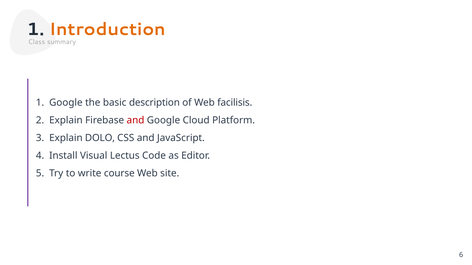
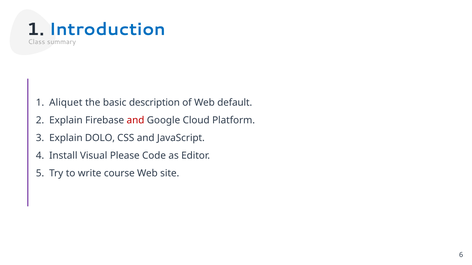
Introduction colour: orange -> blue (107, 29)
1 Google: Google -> Aliquet (66, 103)
facilisis: facilisis -> default (235, 103)
Lectus: Lectus -> Please (125, 156)
